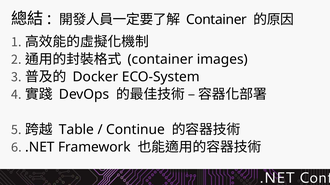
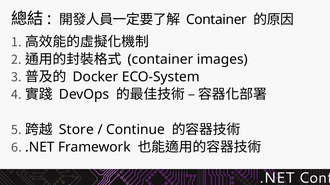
Table: Table -> Store (76, 130)
